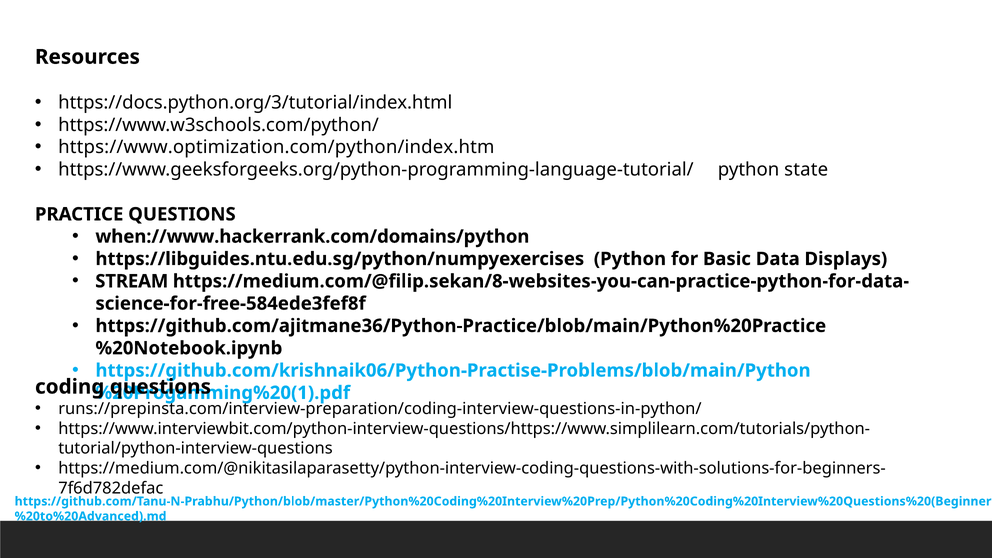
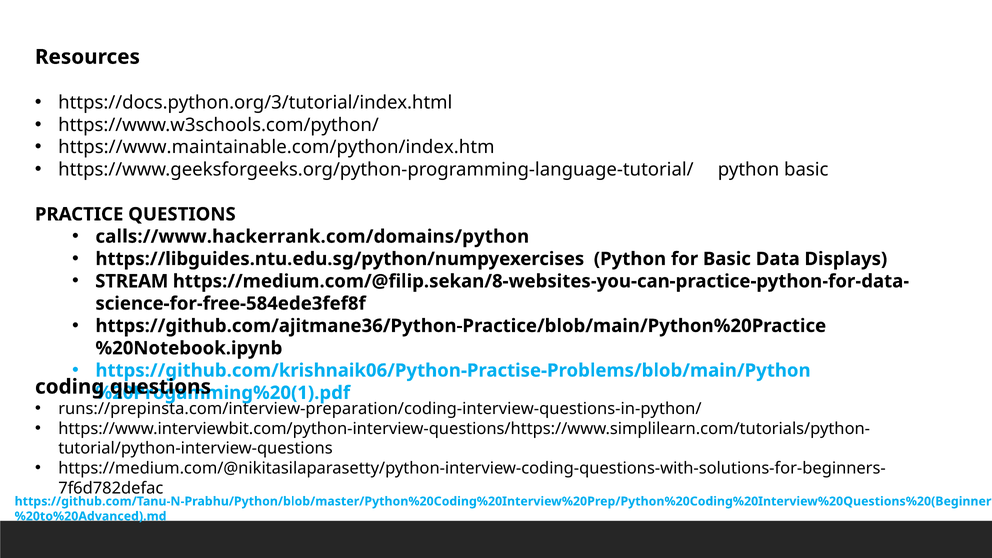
https://www.optimization.com/python/index.htm: https://www.optimization.com/python/index.htm -> https://www.maintainable.com/python/index.htm (276, 147)
python state: state -> basic (806, 170)
when://www.hackerrank.com/domains/python: when://www.hackerrank.com/domains/python -> calls://www.hackerrank.com/domains/python (312, 237)
